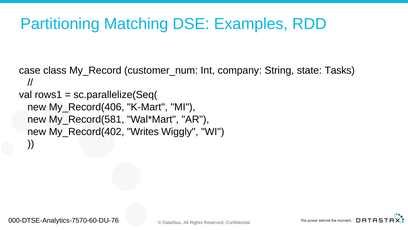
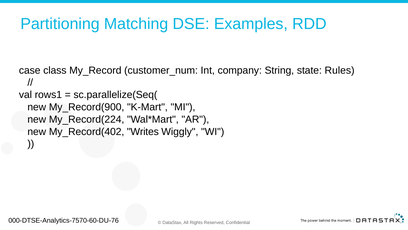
Tasks: Tasks -> Rules (340, 70)
My_Record(406: My_Record(406 -> My_Record(900 (87, 107)
My_Record(581: My_Record(581 -> My_Record(224 (87, 119)
